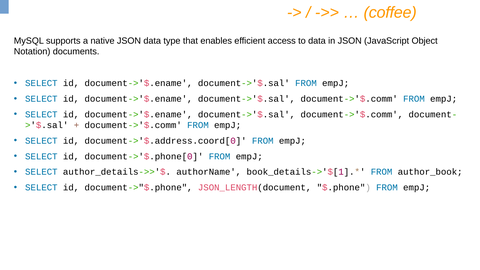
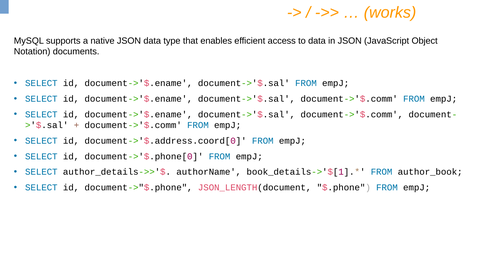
coffee: coffee -> works (390, 12)
